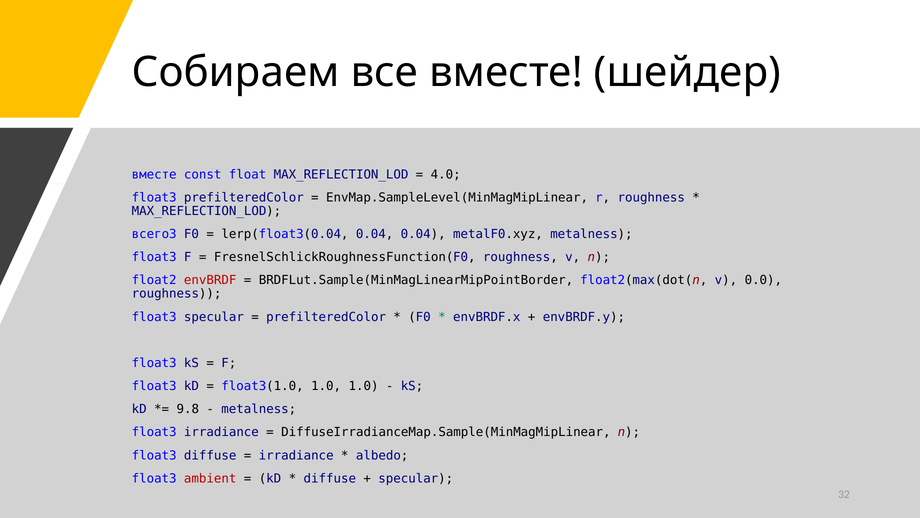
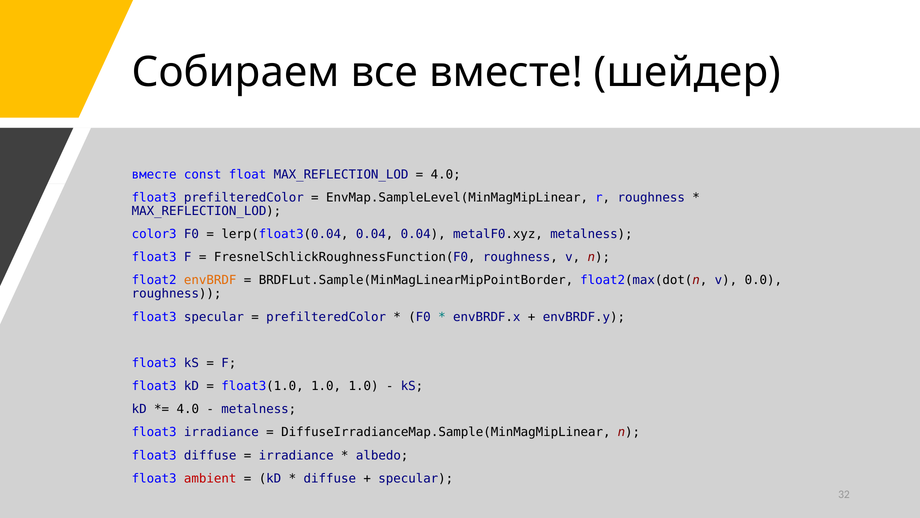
всего3: всего3 -> color3 (154, 234)
envBRDF colour: red -> orange (210, 280)
9.8: 9.8 -> 4.0 (188, 409)
